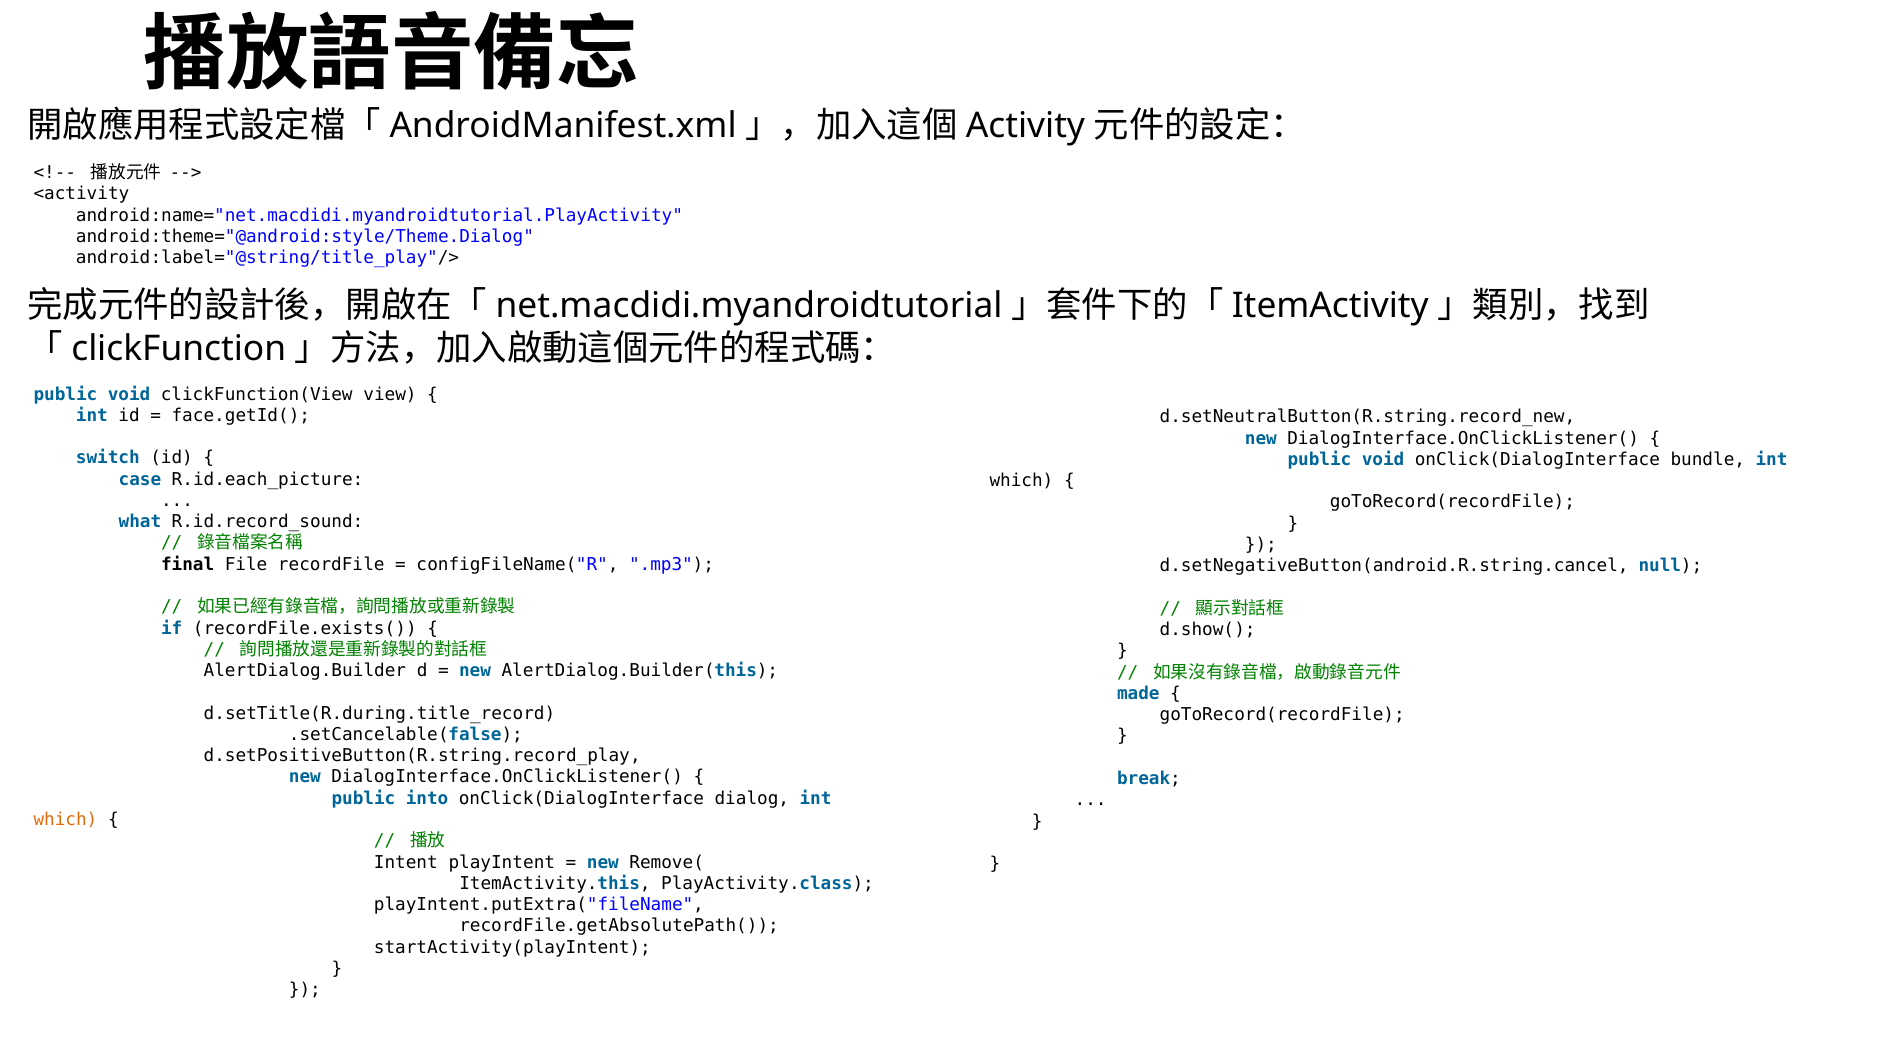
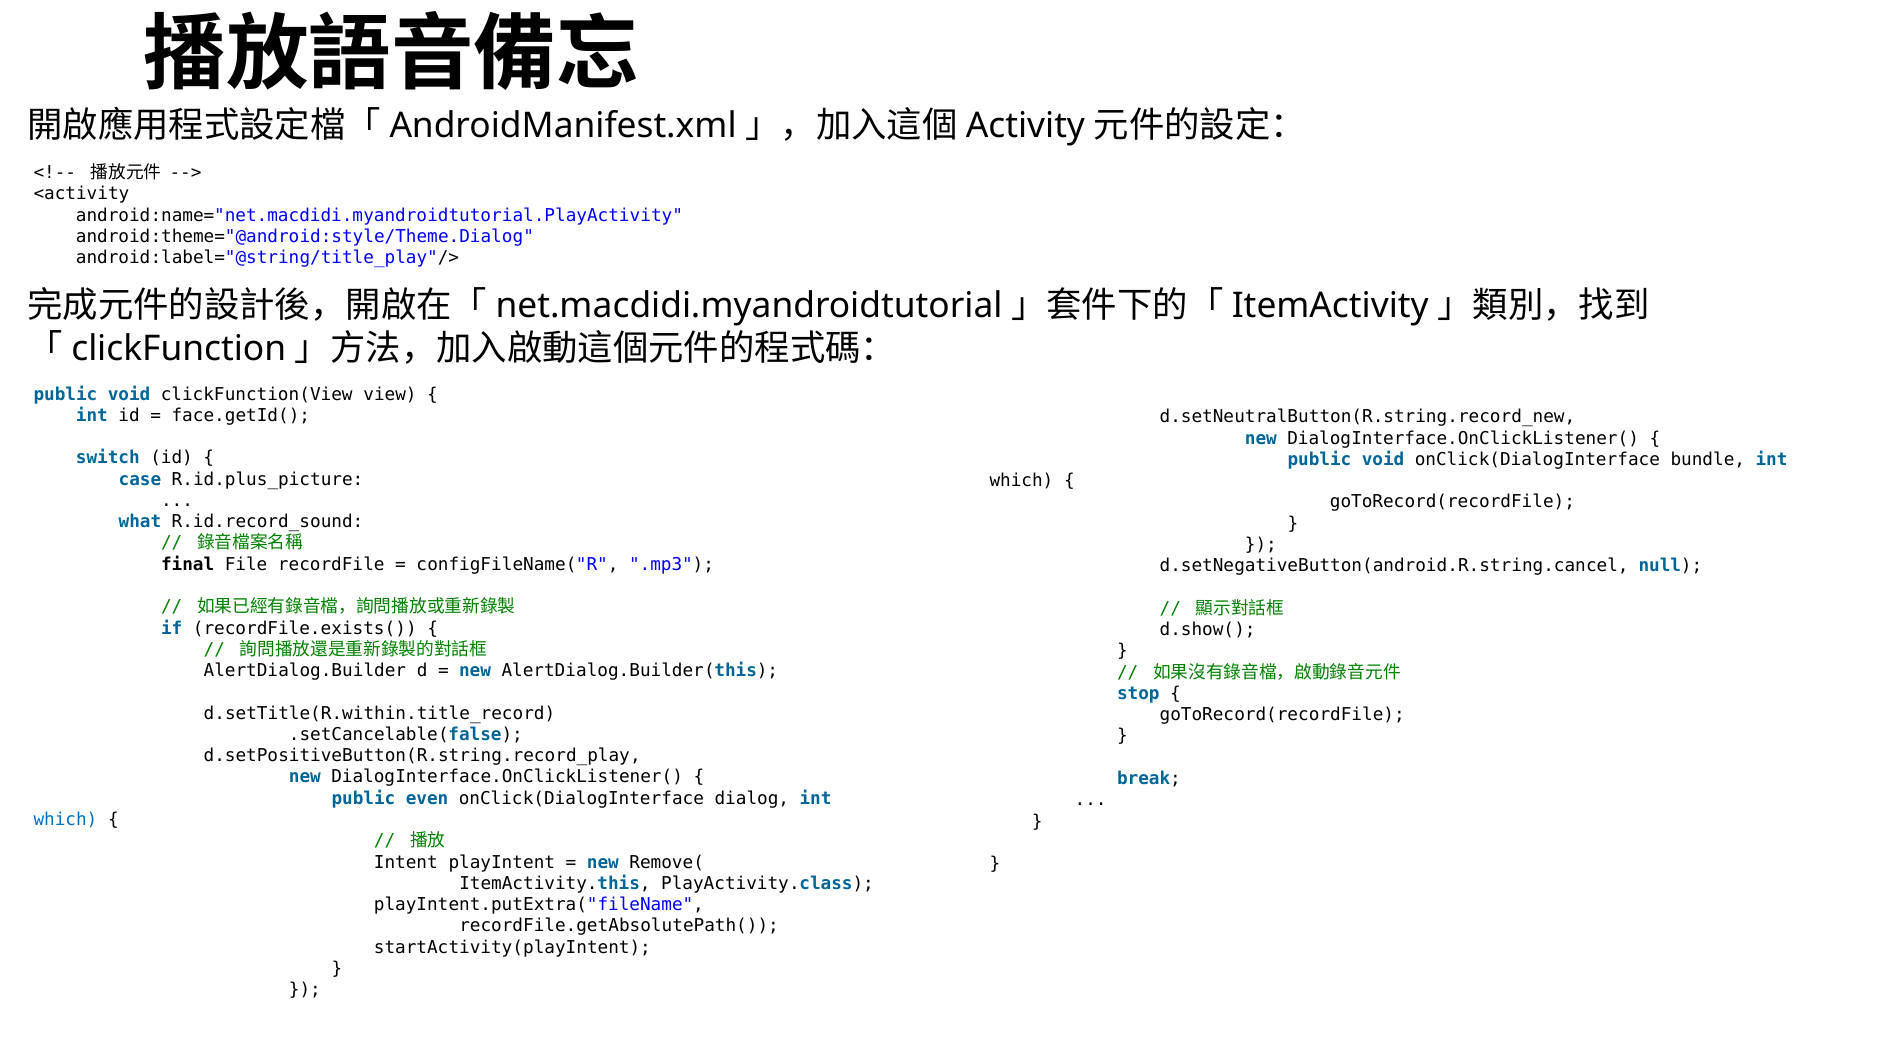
R.id.each_picture: R.id.each_picture -> R.id.plus_picture (268, 479)
made: made -> stop (1138, 693)
d.setTitle(R.during.title_record: d.setTitle(R.during.title_record -> d.setTitle(R.within.title_record (379, 713)
into: into -> even (427, 798)
which colour: orange -> blue (65, 820)
